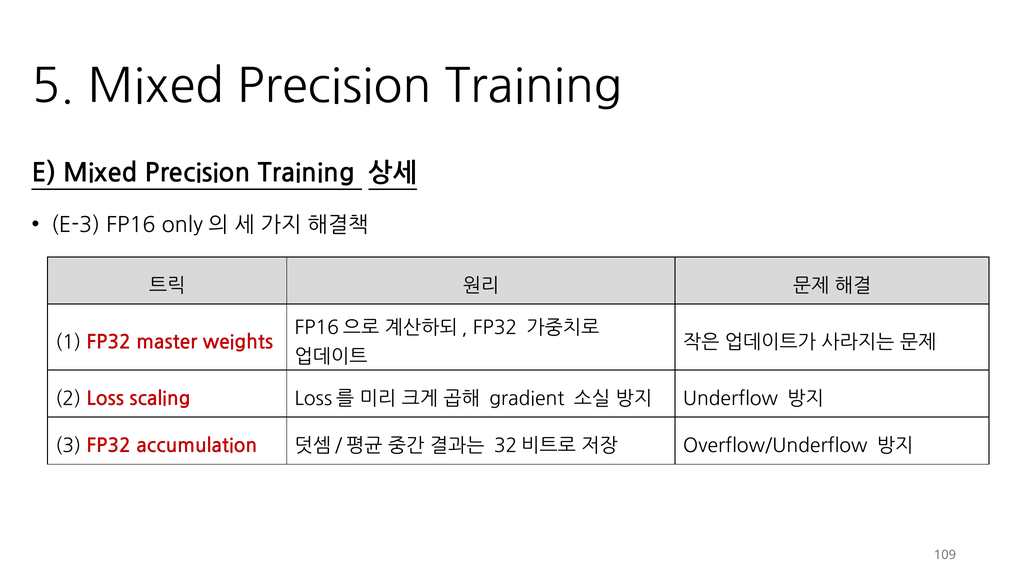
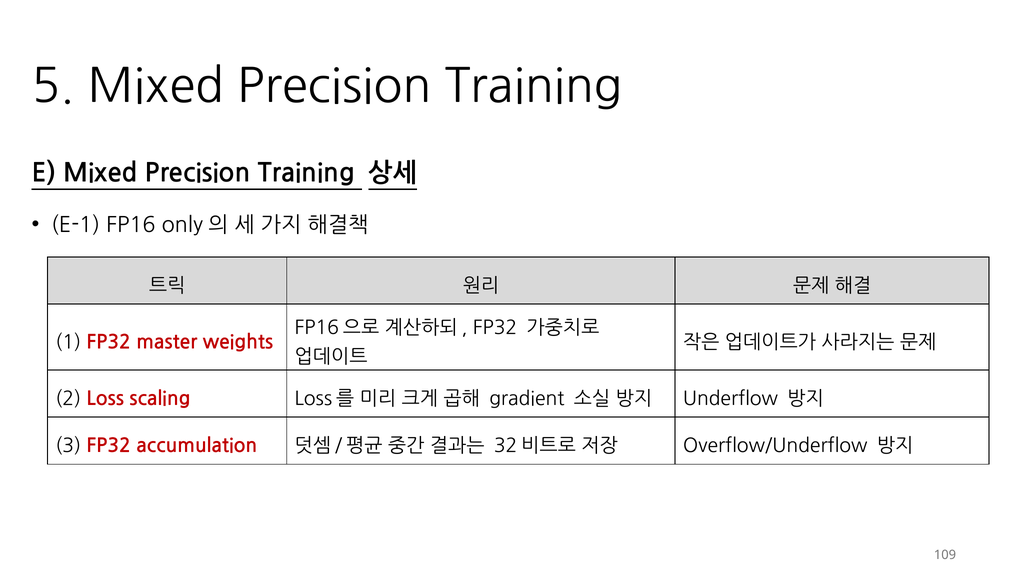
E-3: E-3 -> E-1 (76, 225)
